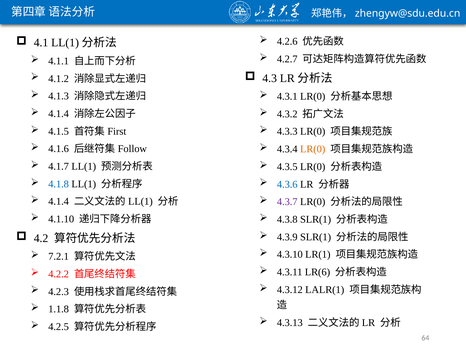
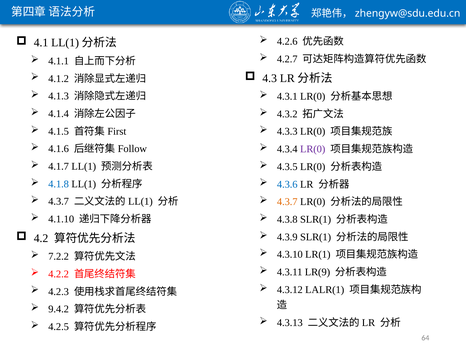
LR(0 colour: orange -> purple (313, 149)
4.1.4: 4.1.4 -> 4.3.7 (59, 202)
4.3.7 colour: purple -> orange (287, 202)
7.2.1: 7.2.1 -> 7.2.2 (59, 257)
LR(6: LR(6 -> LR(9 (318, 273)
1.1.8: 1.1.8 -> 9.4.2 (59, 310)
